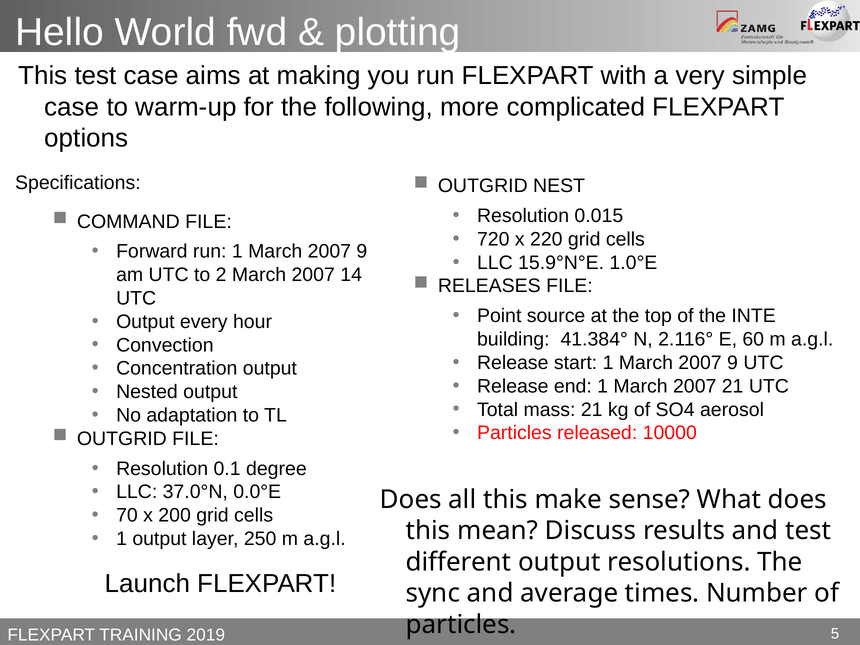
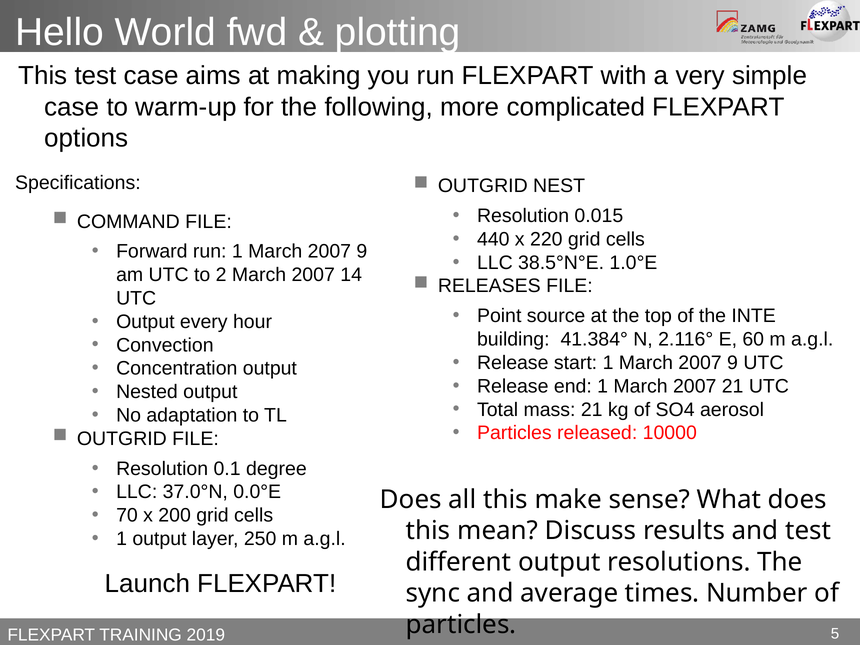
720: 720 -> 440 (493, 239)
15.9°N°E: 15.9°N°E -> 38.5°N°E (561, 263)
